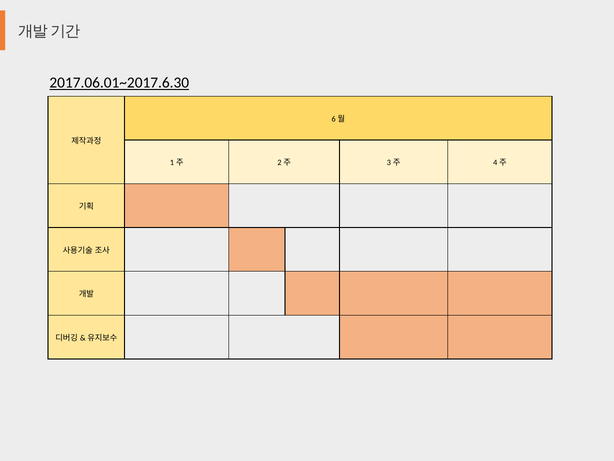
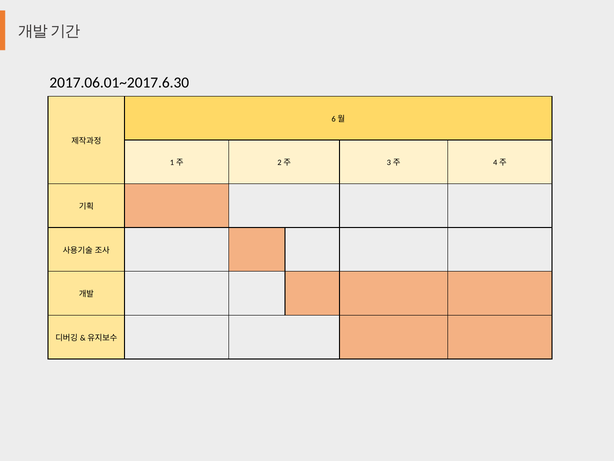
2017.06.01~2017.6.30 underline: present -> none (119, 83)
